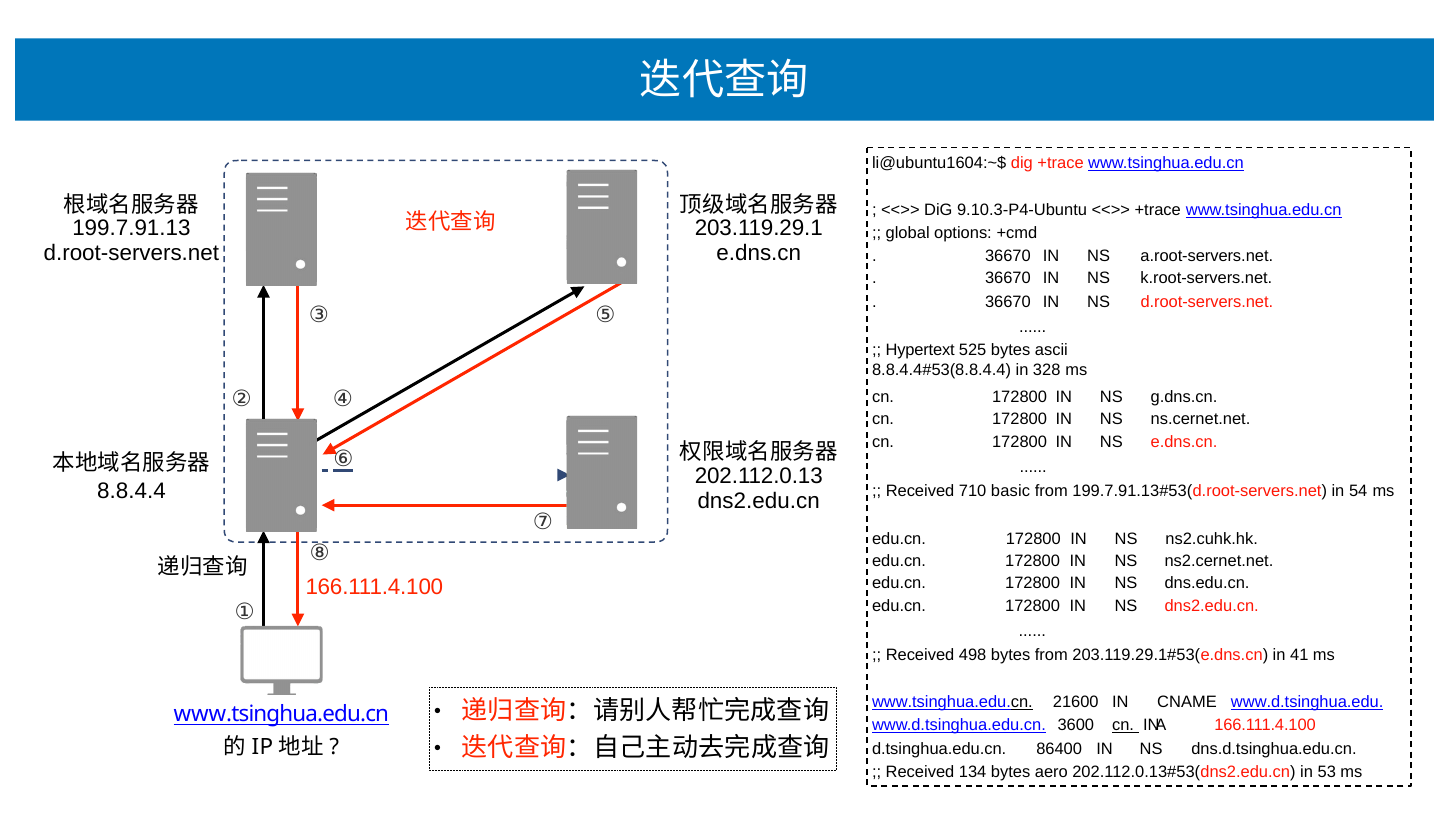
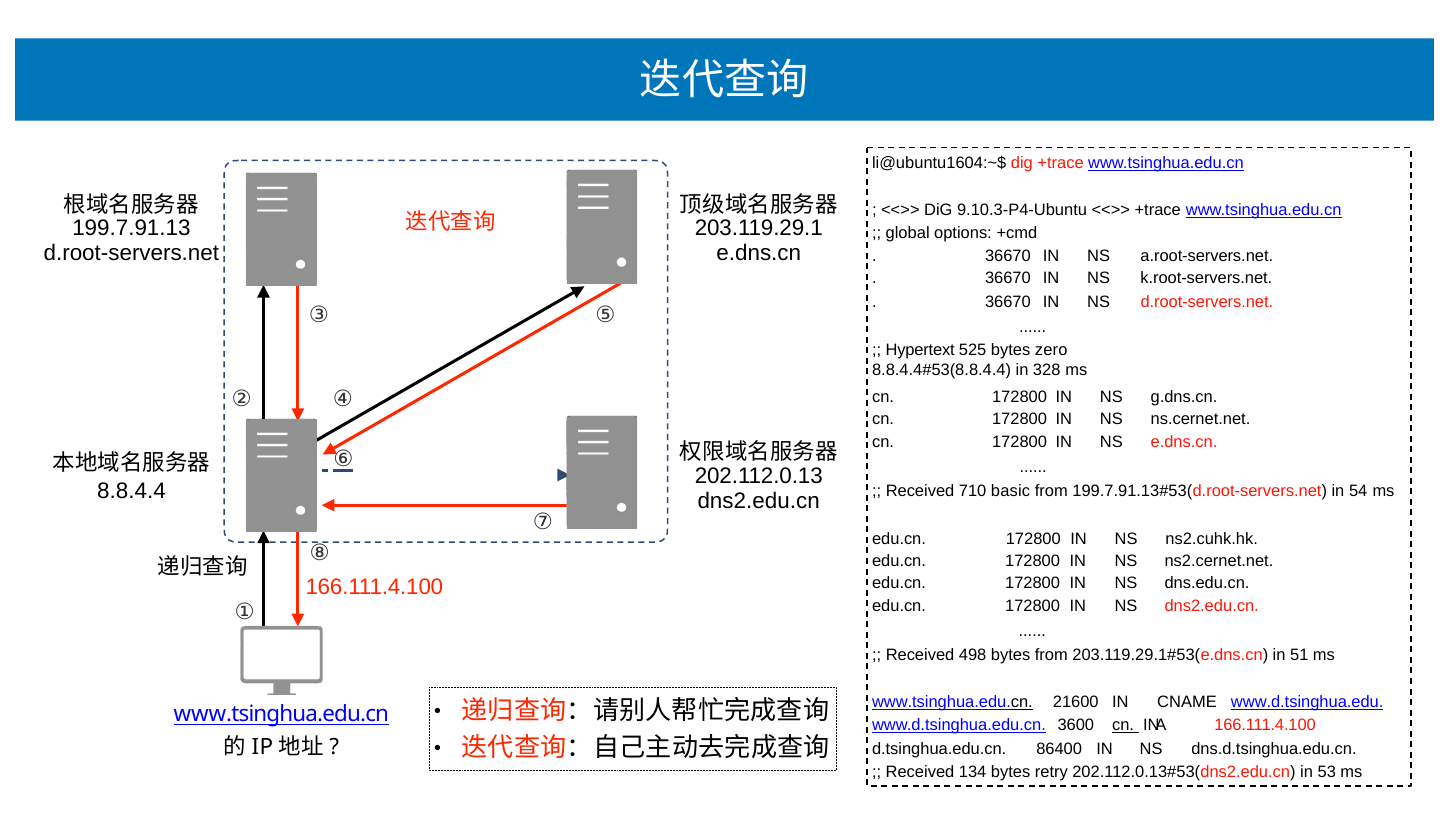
ascii: ascii -> zero (1051, 350)
41: 41 -> 51 (1299, 655)
aero: aero -> retry (1051, 772)
